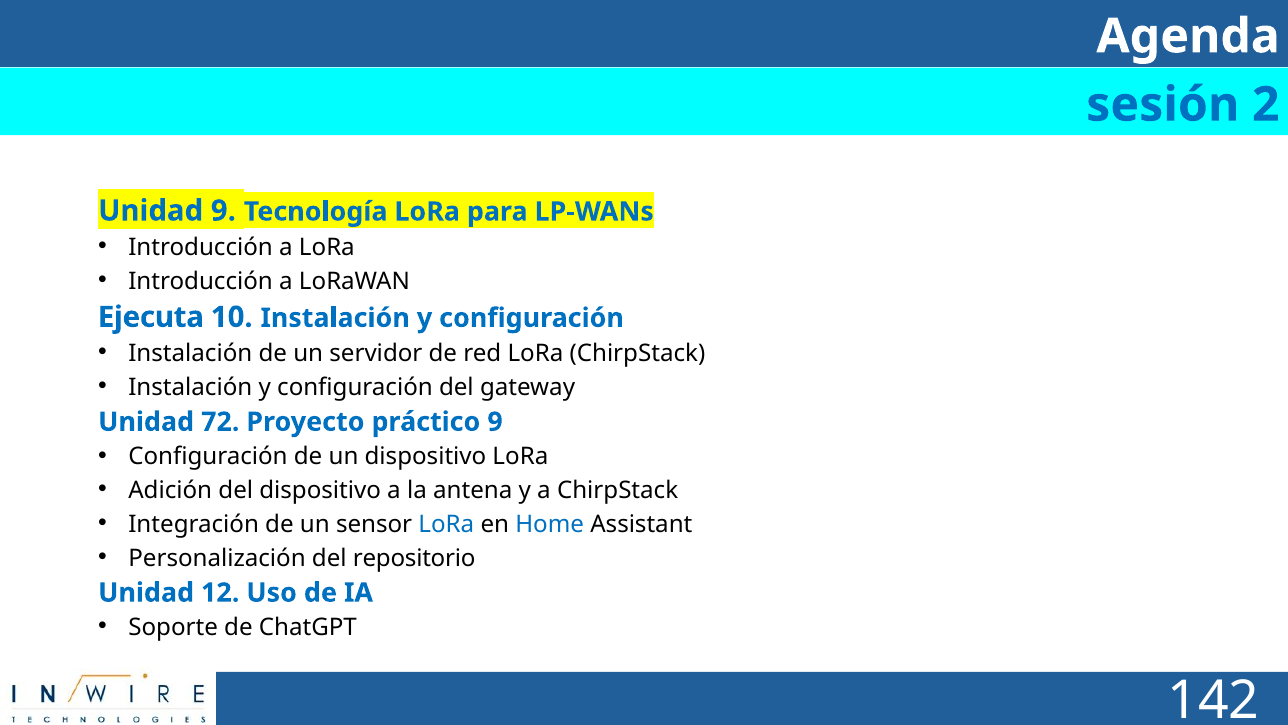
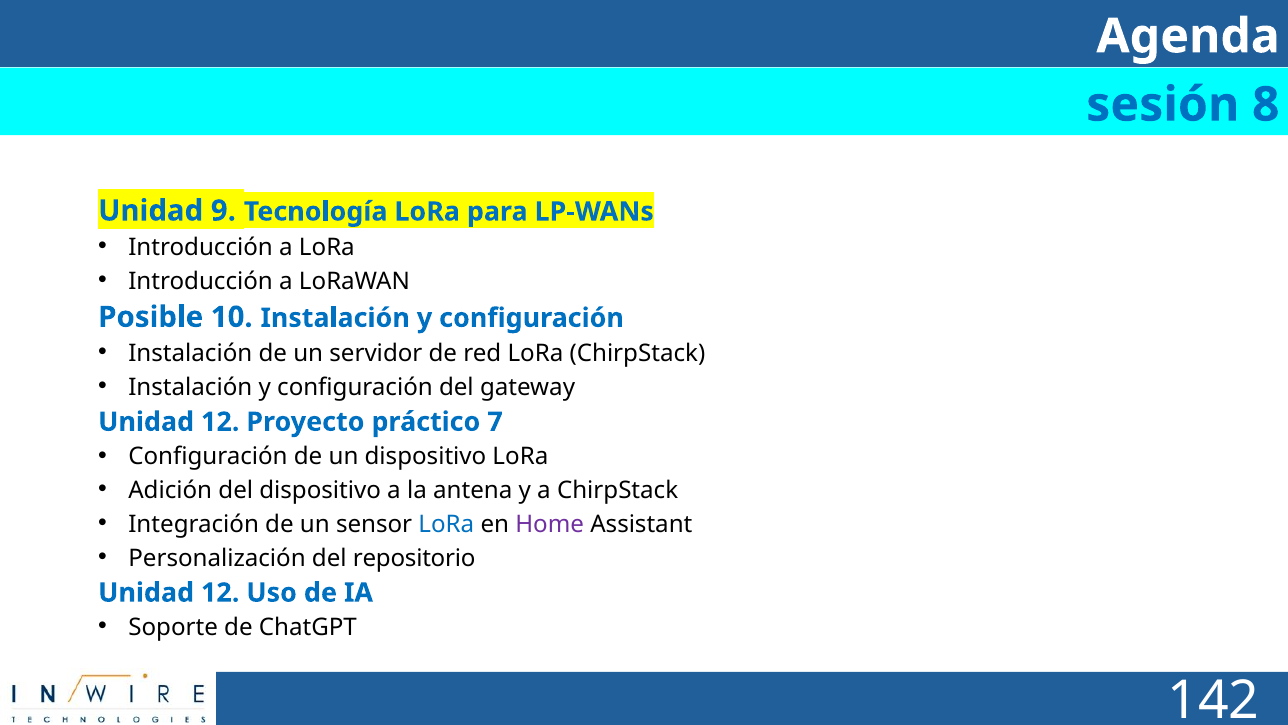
2: 2 -> 8 (1266, 105)
Ejecuta: Ejecuta -> Posible (151, 317)
72: 72 -> 12 (220, 422)
práctico 9: 9 -> 7 (495, 422)
Home colour: blue -> purple (550, 524)
